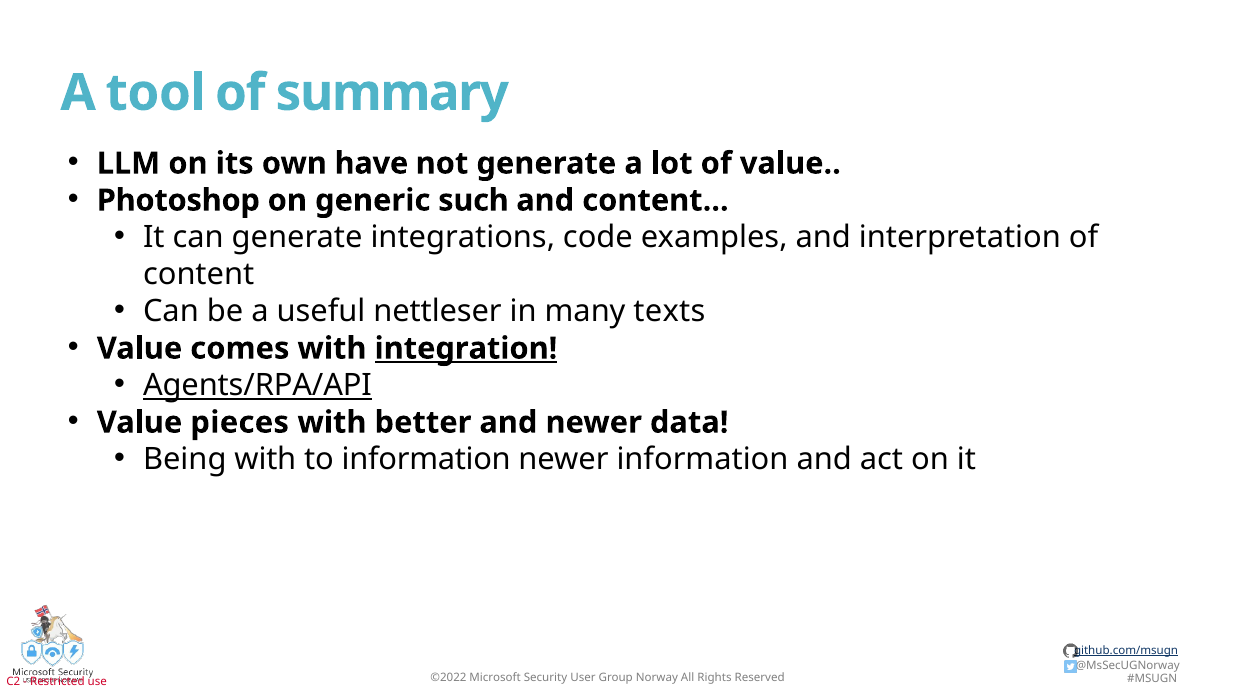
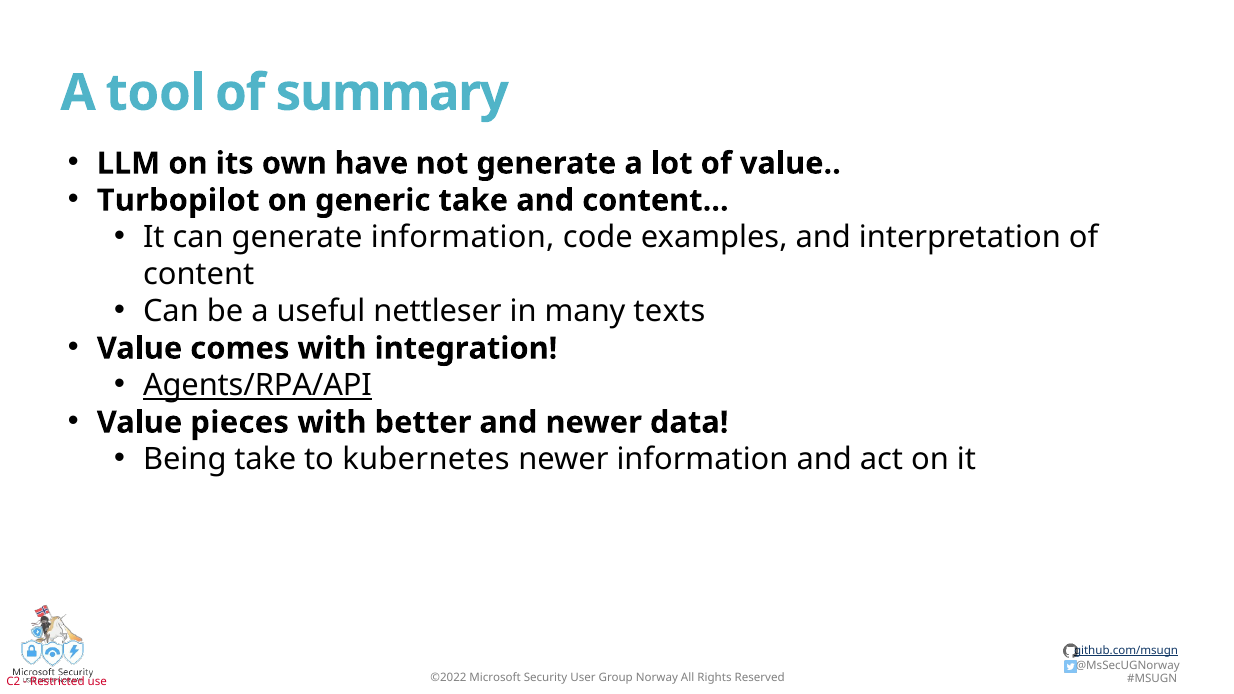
Photoshop: Photoshop -> Turbopilot (178, 200)
generic such: such -> take (473, 200)
generate integrations: integrations -> information (463, 237)
integration underline: present -> none (466, 348)
Being with: with -> take (265, 460)
to information: information -> kubernetes (426, 460)
